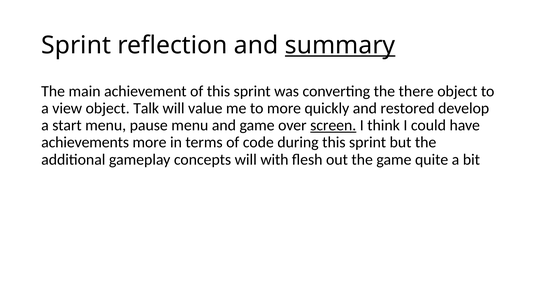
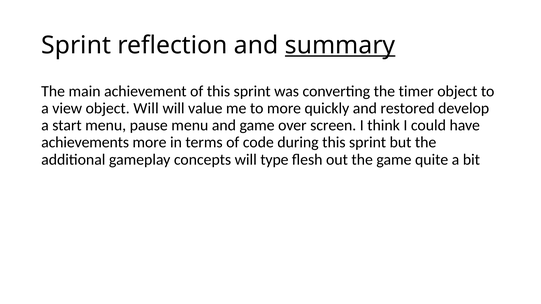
there: there -> timer (416, 91)
object Talk: Talk -> Will (146, 109)
screen underline: present -> none (333, 126)
with: with -> type (274, 160)
